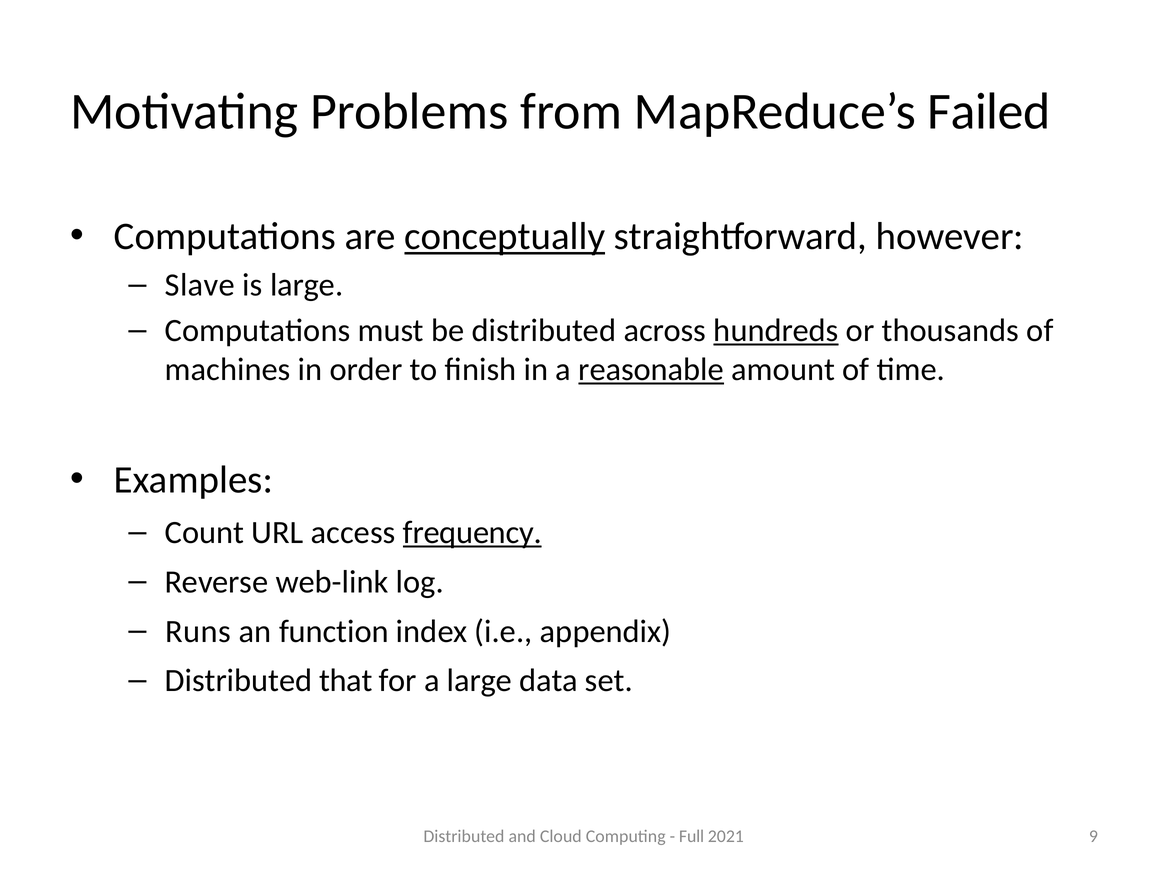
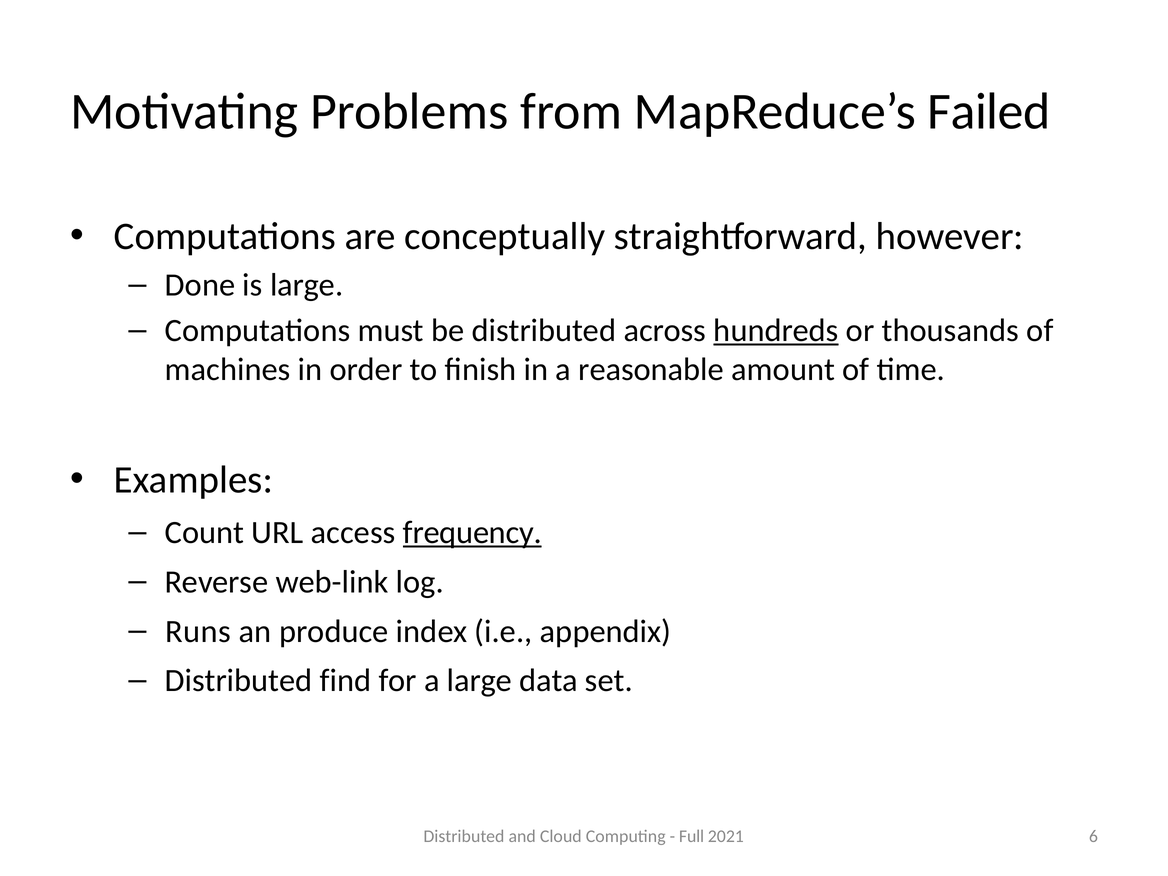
conceptually underline: present -> none (505, 236)
Slave: Slave -> Done (200, 285)
reasonable underline: present -> none (651, 370)
function: function -> produce (334, 631)
that: that -> find (346, 681)
9: 9 -> 6 (1093, 836)
